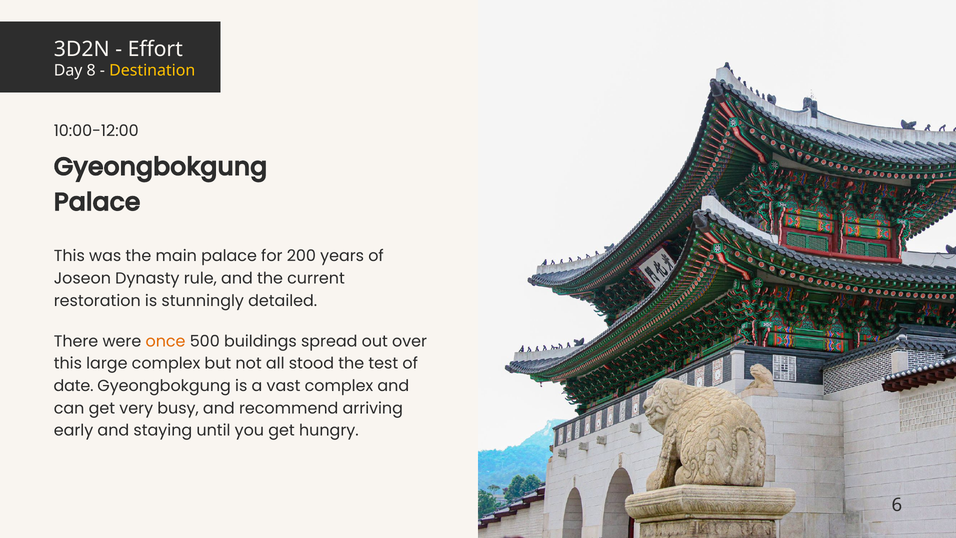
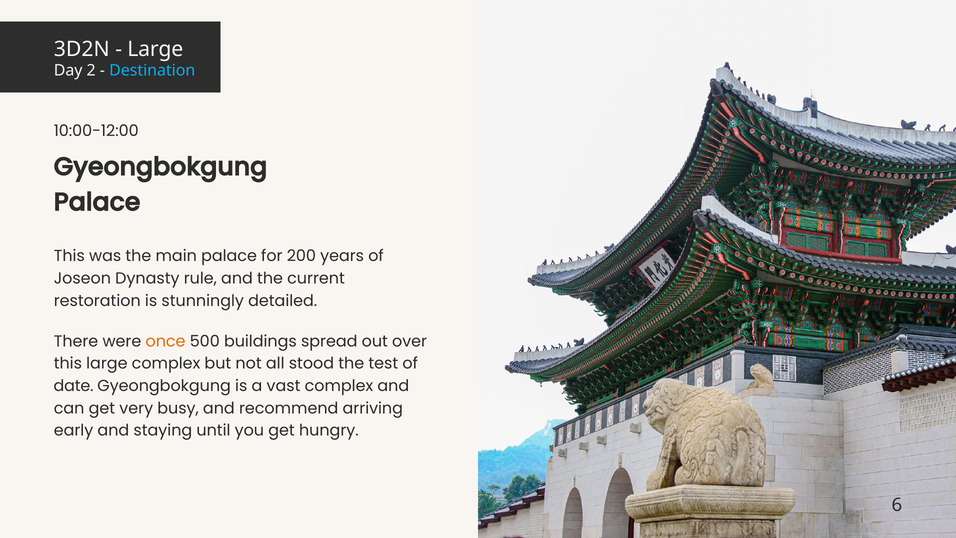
Effort: Effort -> Large (155, 49)
8: 8 -> 2 (91, 70)
Destination colour: yellow -> light blue (152, 70)
